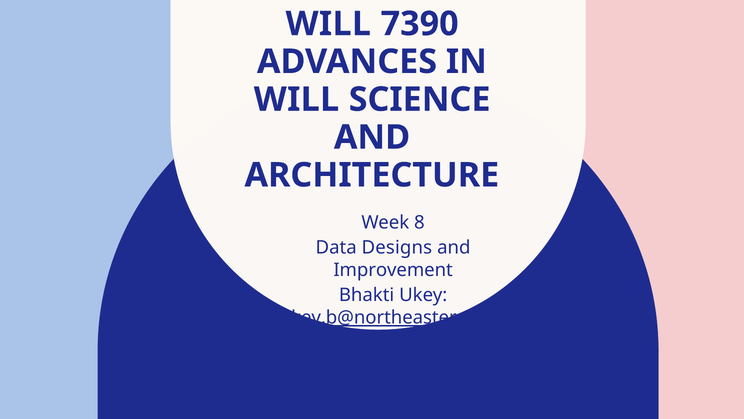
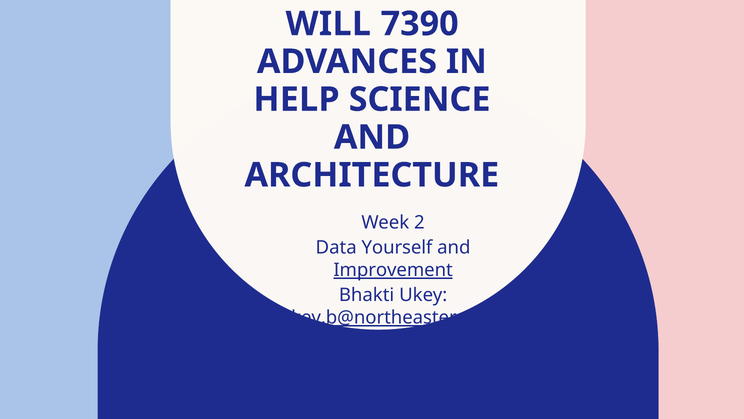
WILL: WILL -> HELP (297, 99)
8: 8 -> 2 (419, 222)
Designs: Designs -> Yourself (397, 248)
Improvement underline: none -> present (393, 270)
